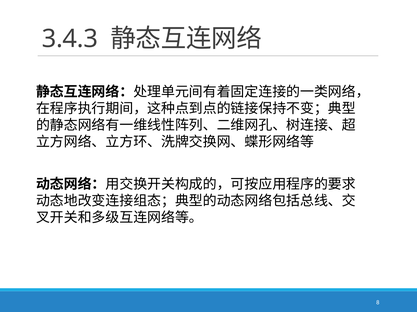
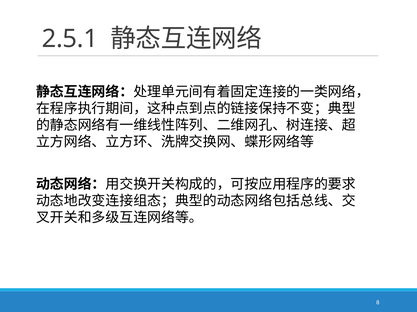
3.4.3: 3.4.3 -> 2.5.1 (70, 39)
